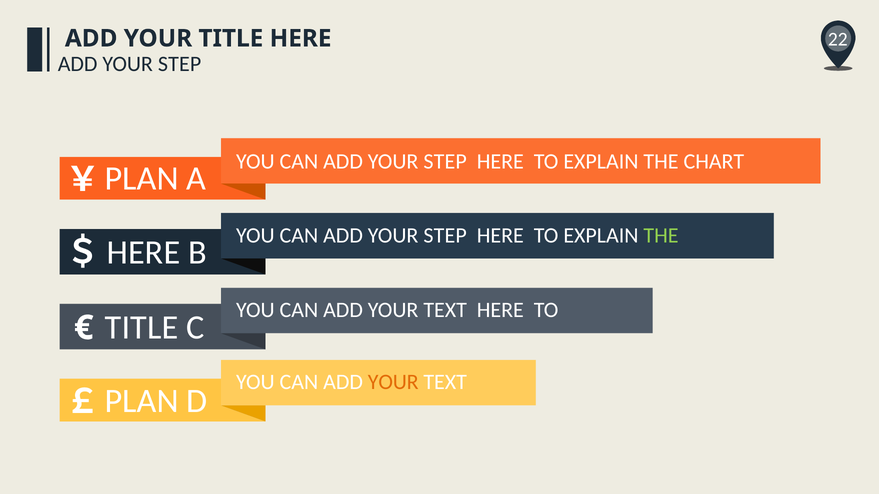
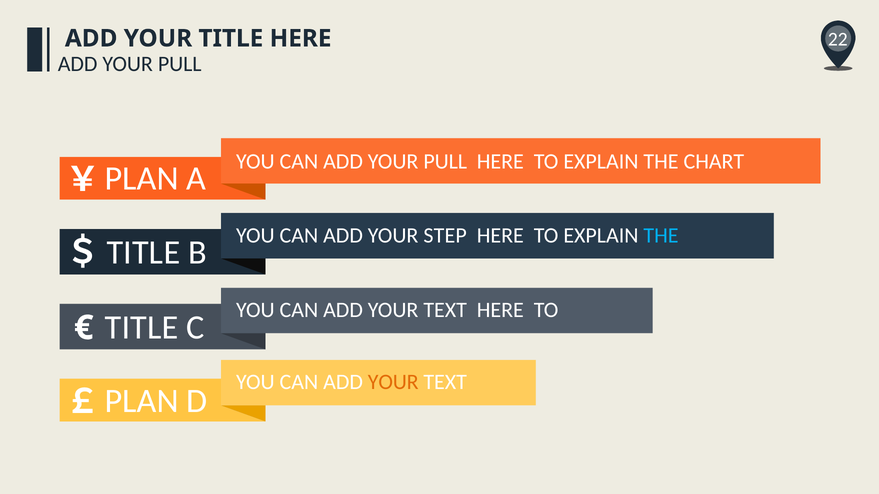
STEP: STEP -> PULL (180, 64)
STEP: STEP -> PULL (445, 162)
THE colour: light green -> light blue (661, 236)
HERE: HERE -> TITLE (143, 253)
